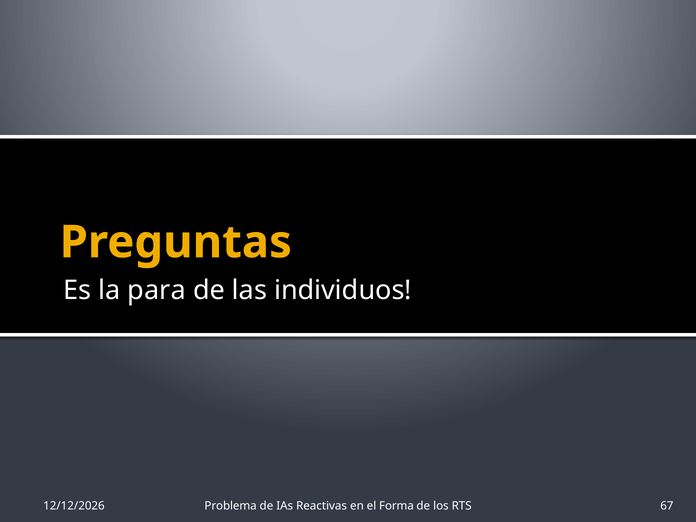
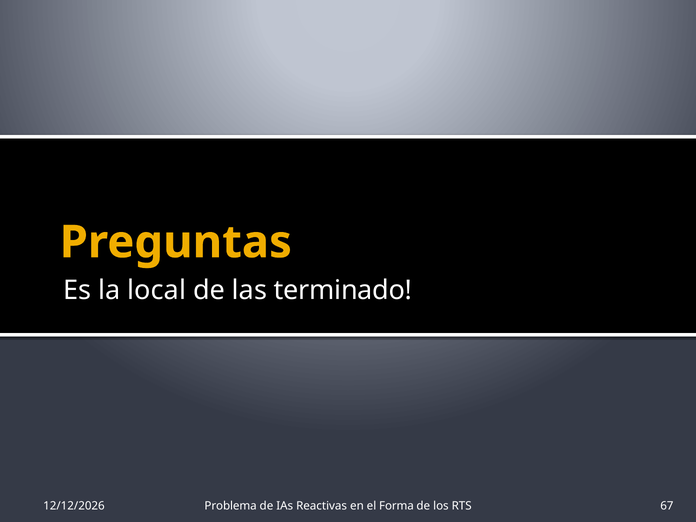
para: para -> local (157, 290)
individuos: individuos -> terminado (343, 290)
